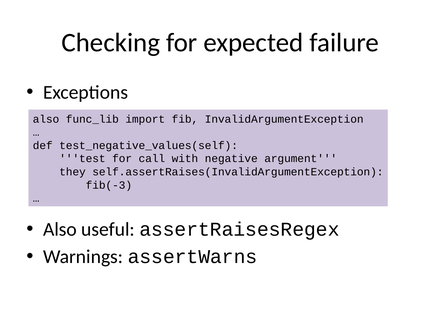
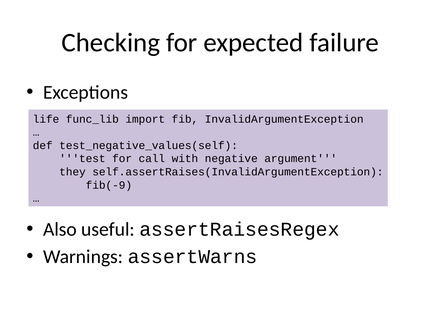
also: also -> life (46, 119)
fib(-3: fib(-3 -> fib(-9 (109, 186)
